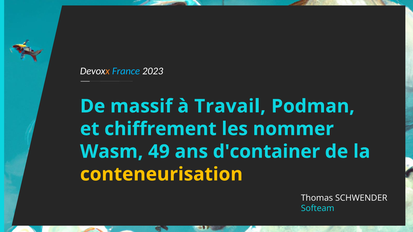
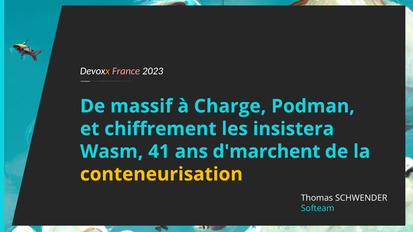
France colour: light blue -> pink (126, 71)
Travail: Travail -> Charge (230, 106)
nommer: nommer -> insistera (293, 129)
49: 49 -> 41 (159, 152)
d'container: d'container -> d'marchent (267, 152)
